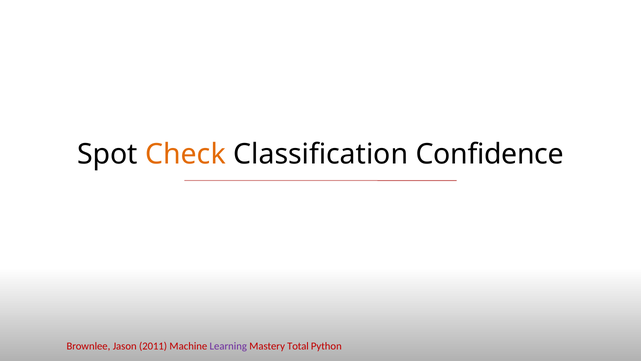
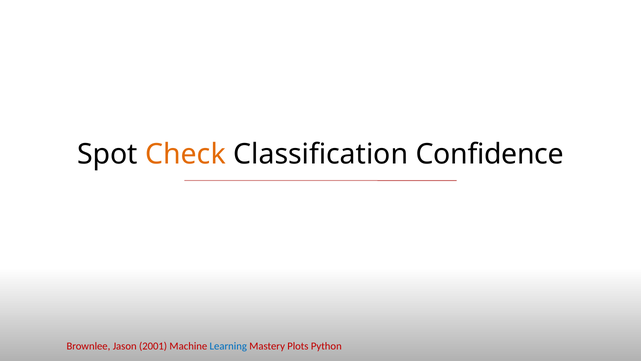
2011: 2011 -> 2001 (153, 346)
Learning colour: purple -> blue (228, 346)
Total: Total -> Plots (298, 346)
